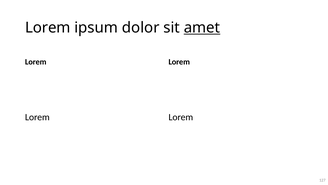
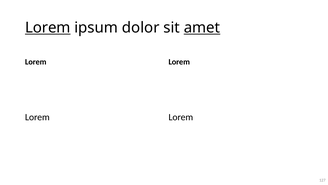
Lorem underline: none -> present (48, 28)
